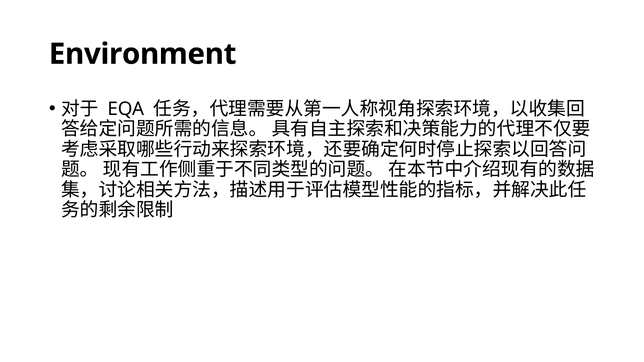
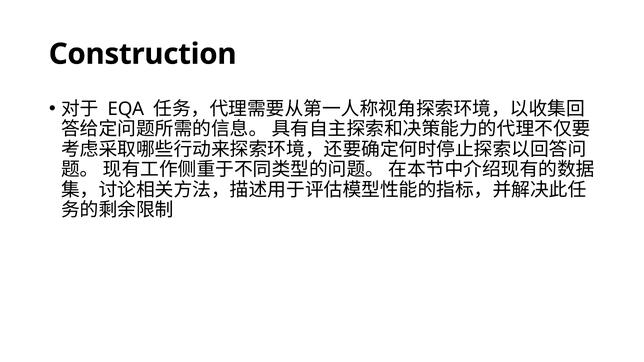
Environment: Environment -> Construction (143, 54)
